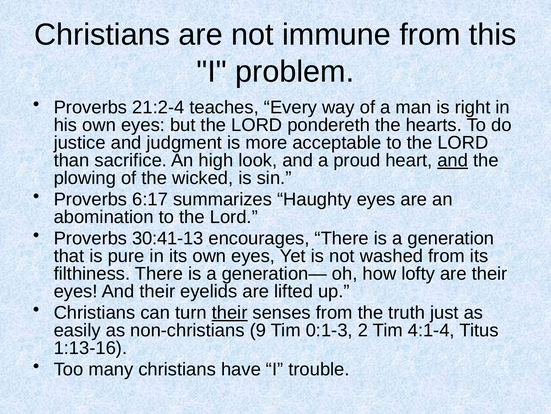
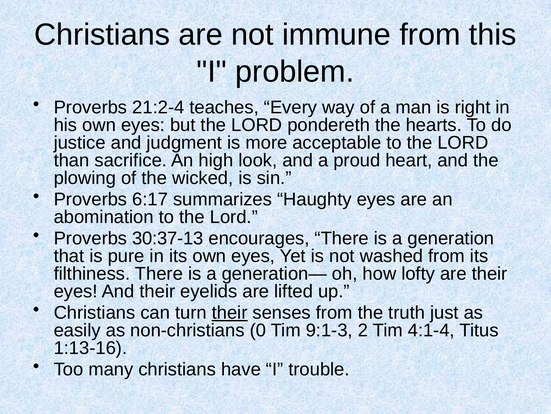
and underline: present -> none (453, 160)
30:41-13: 30:41-13 -> 30:37-13 (168, 238)
9: 9 -> 0 (258, 330)
0:1-3: 0:1-3 -> 9:1-3 (329, 330)
